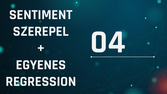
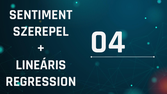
EGYENES: EGYENES -> LINEÁRIS (41, 65)
